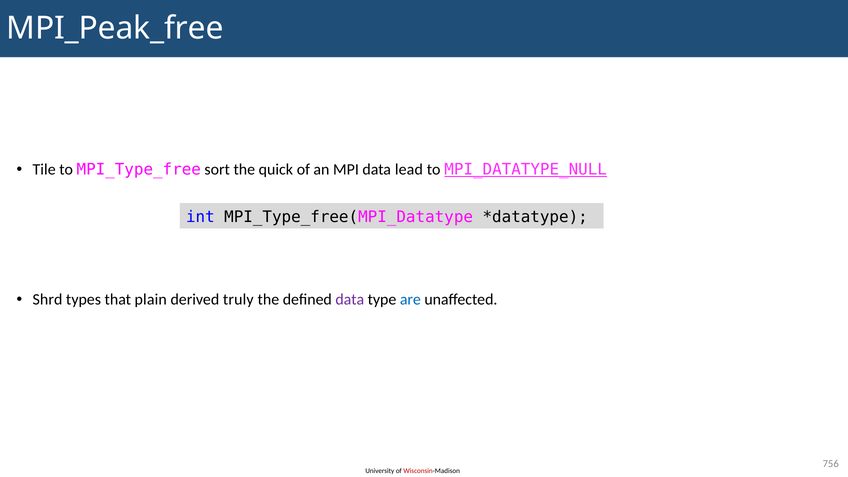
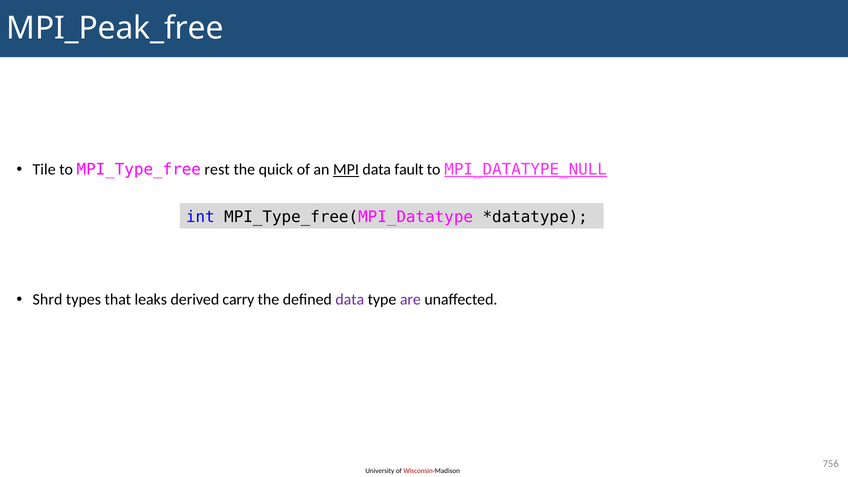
sort: sort -> rest (217, 170)
MPI underline: none -> present (346, 170)
lead: lead -> fault (409, 170)
plain: plain -> leaks (151, 300)
truly: truly -> carry (238, 300)
are colour: blue -> purple (410, 300)
